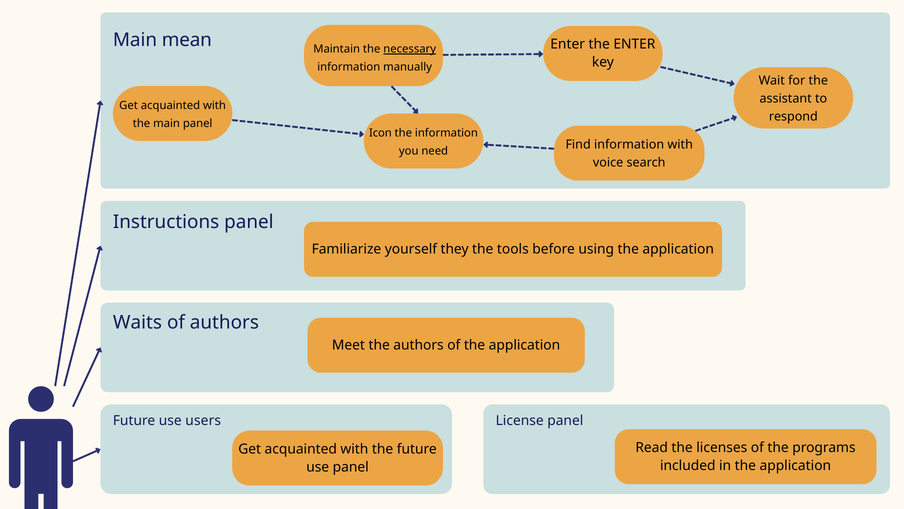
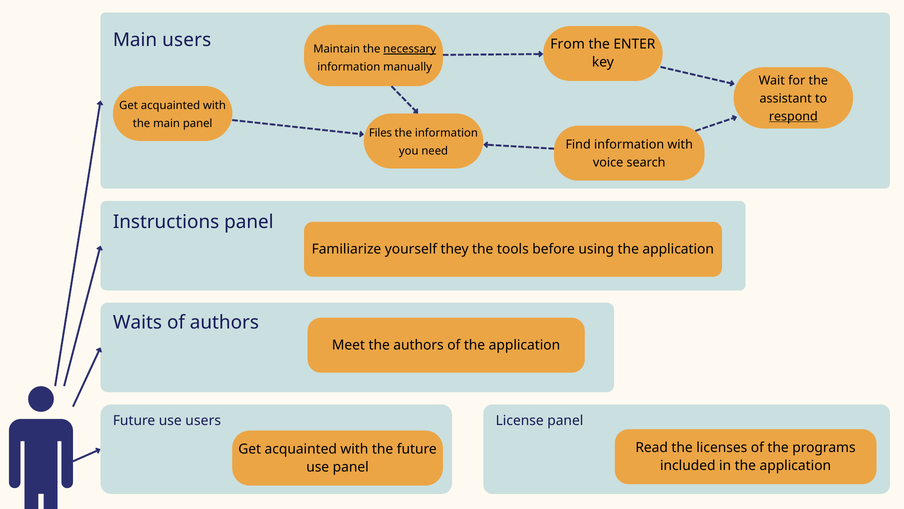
Main mean: mean -> users (187, 40)
Enter: Enter -> From (568, 44)
respond underline: none -> present (793, 116)
Icon: Icon -> Files (380, 133)
